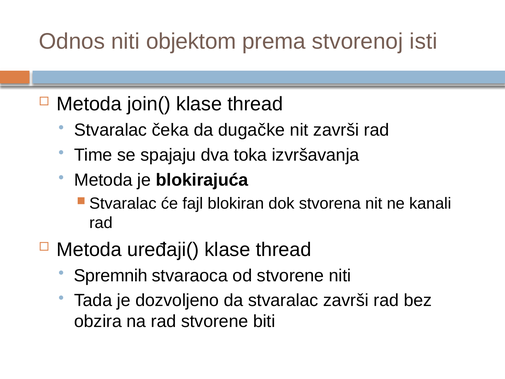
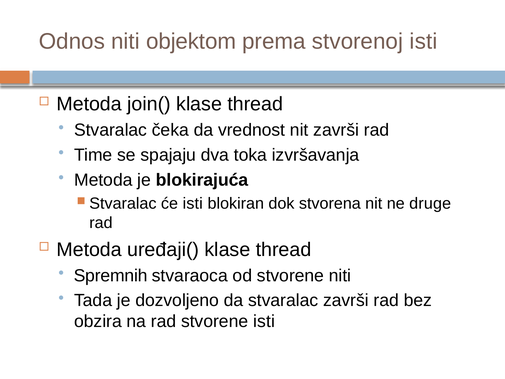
dugačke: dugačke -> vrednost (252, 130)
će fajl: fajl -> isti (193, 203)
kanali: kanali -> druge (430, 203)
stvorene biti: biti -> isti (264, 321)
